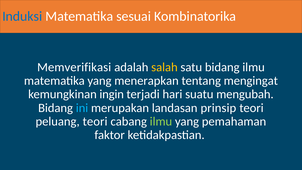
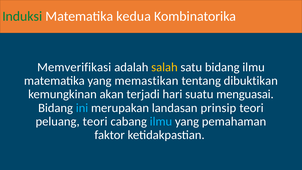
Induksi colour: blue -> green (22, 16)
sesuai: sesuai -> kedua (134, 16)
menerapkan: menerapkan -> memastikan (146, 81)
mengingat: mengingat -> dibuktikan (251, 81)
ingin: ingin -> akan (112, 94)
mengubah: mengubah -> menguasai (245, 94)
ilmu colour: light green -> light blue (161, 121)
